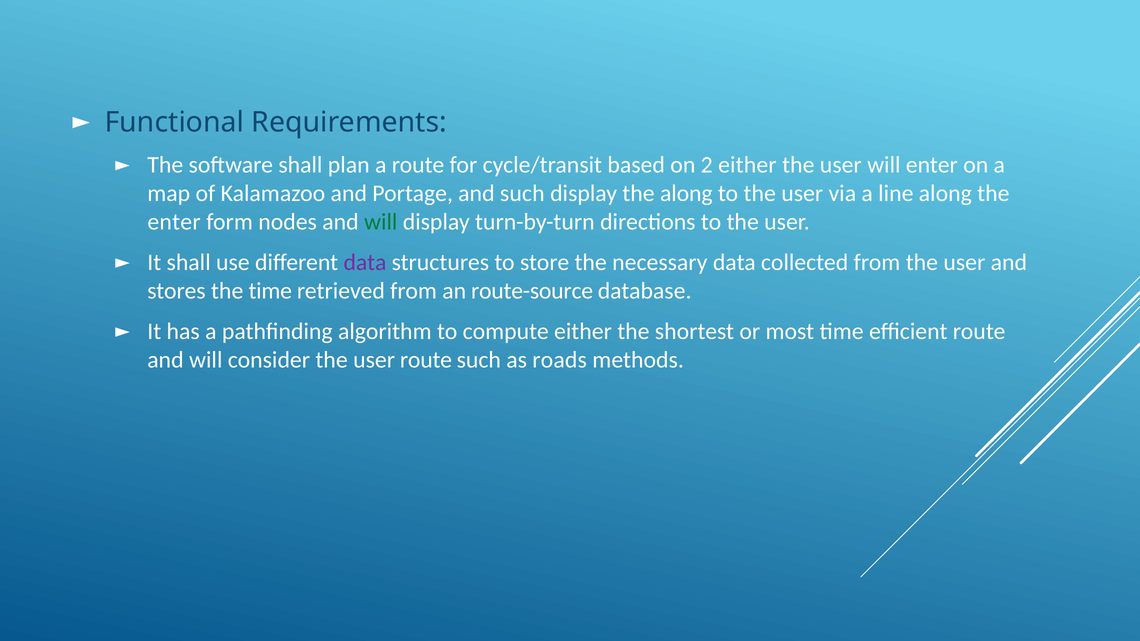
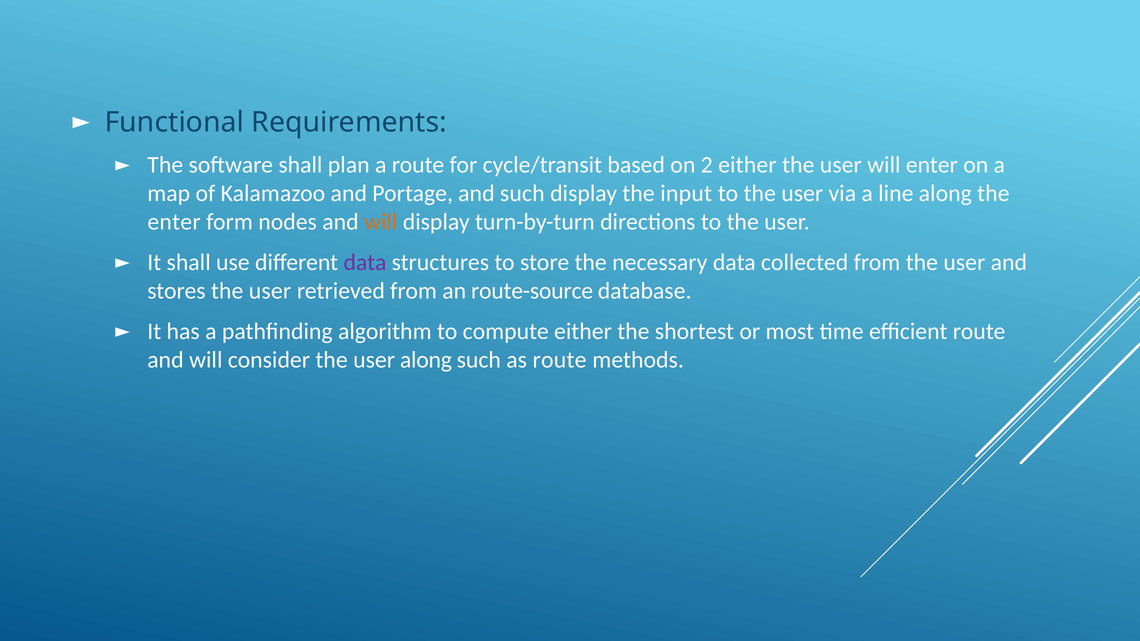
the along: along -> input (686, 194)
will colour: green -> orange (381, 222)
stores the time: time -> user (270, 291)
user route: route -> along (426, 360)
as roads: roads -> route (560, 360)
